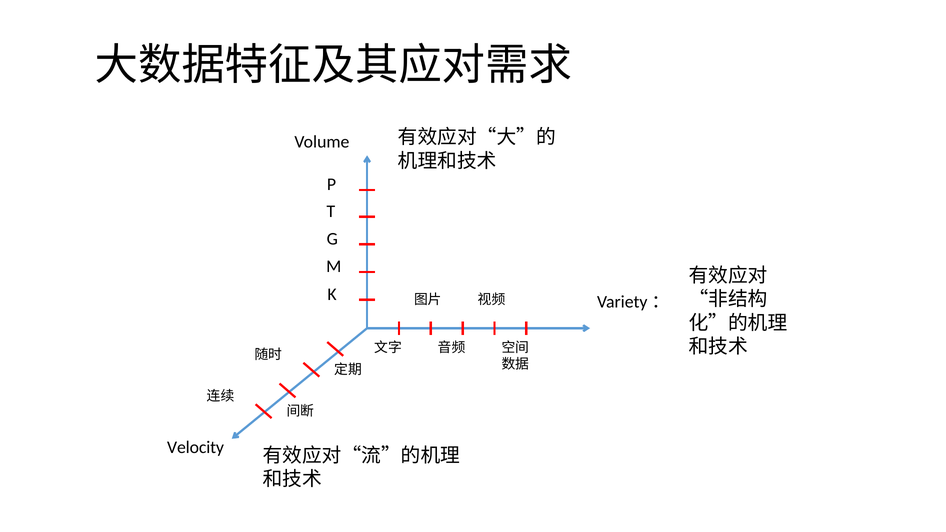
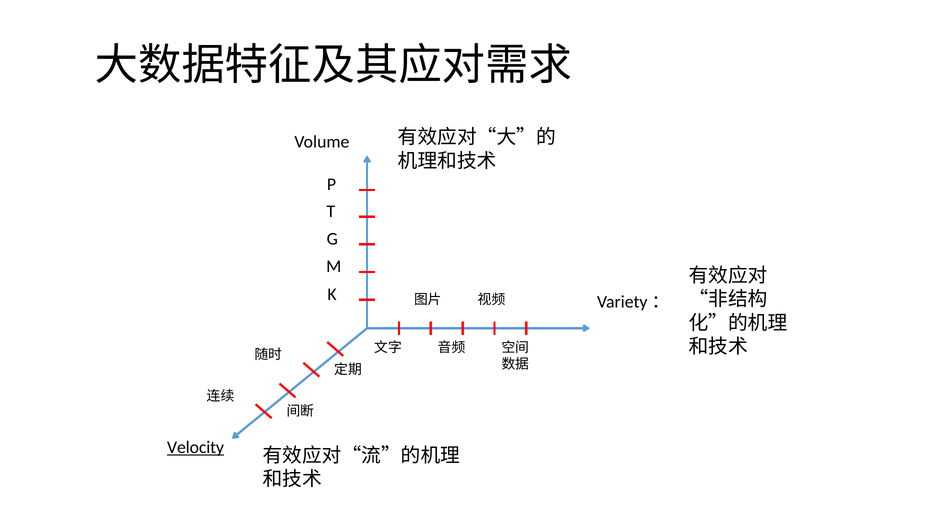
Velocity underline: none -> present (196, 447)
